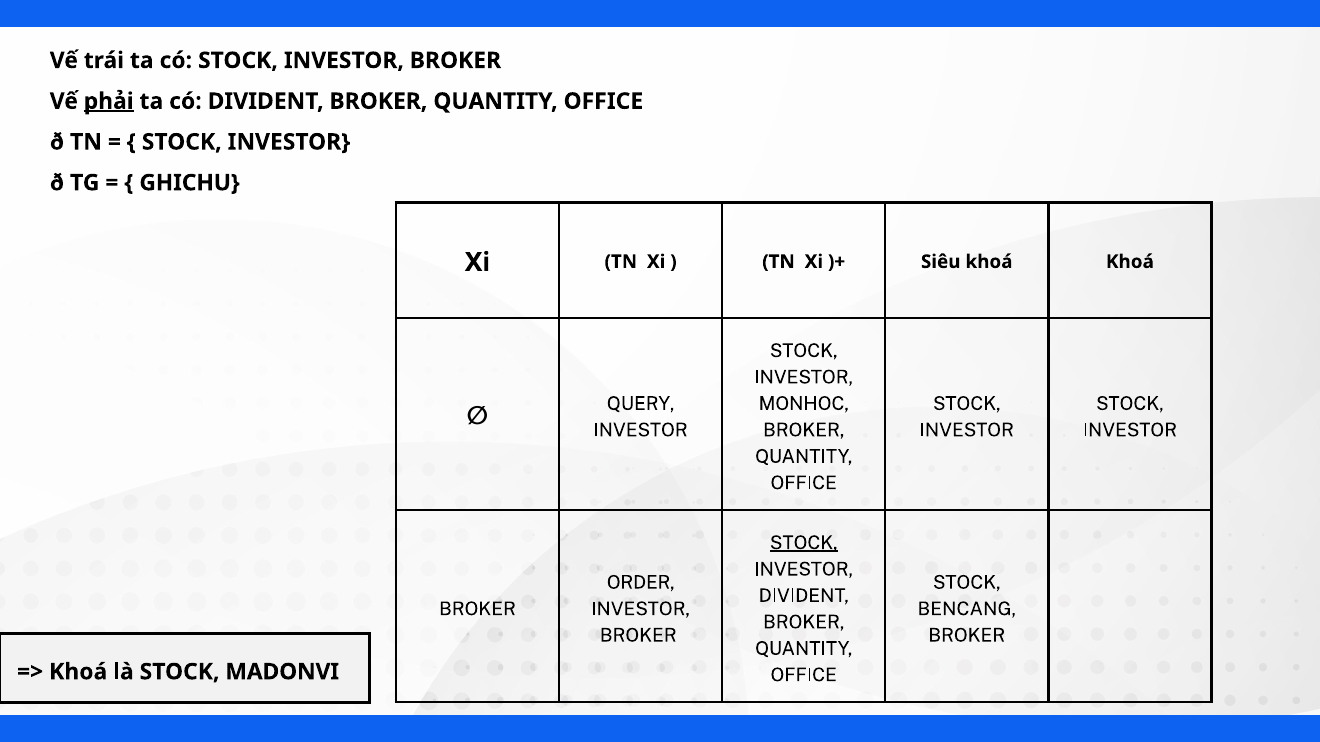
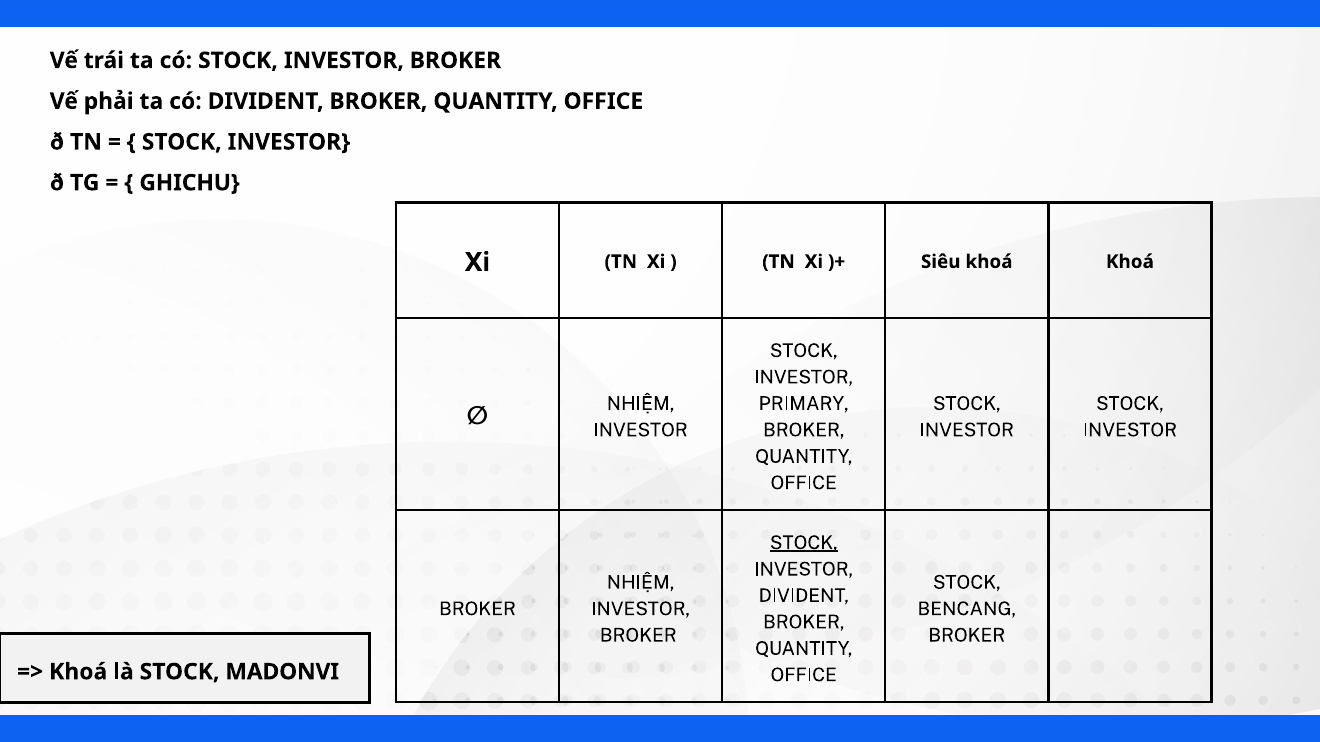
phải underline: present -> none (109, 101)
QUERY: QUERY -> NHIỆM (641, 404)
MONHOC: MONHOC -> PRIMARY (804, 404)
ORDER: ORDER -> NHIỆM (641, 583)
